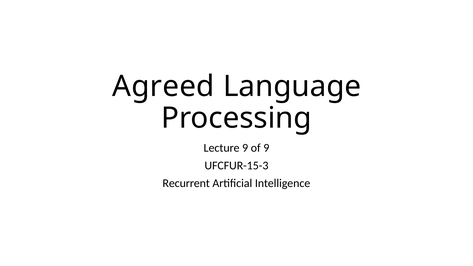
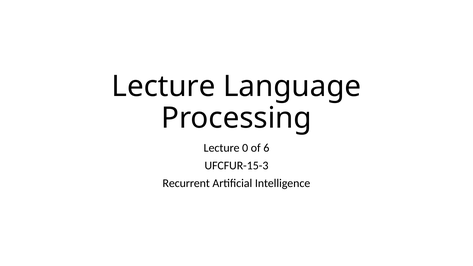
Agreed: Agreed -> Lecture (164, 86)
Lecture 9: 9 -> 0 (245, 148)
of 9: 9 -> 6 (266, 148)
